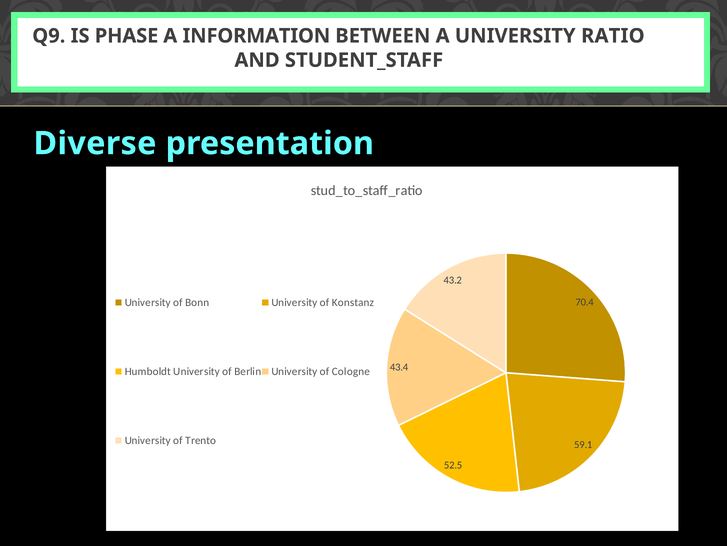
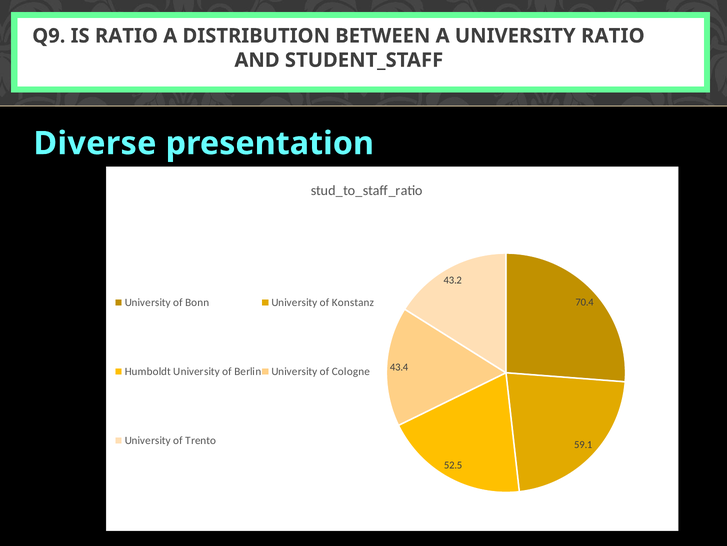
IS PHASE: PHASE -> RATIO (126, 36)
INFORMATION: INFORMATION -> DISTRIBUTION (256, 36)
